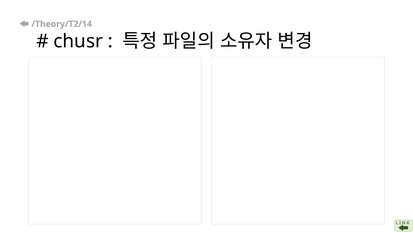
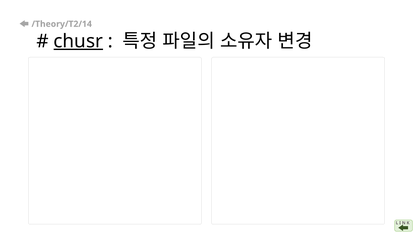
chusr underline: none -> present (78, 41)
